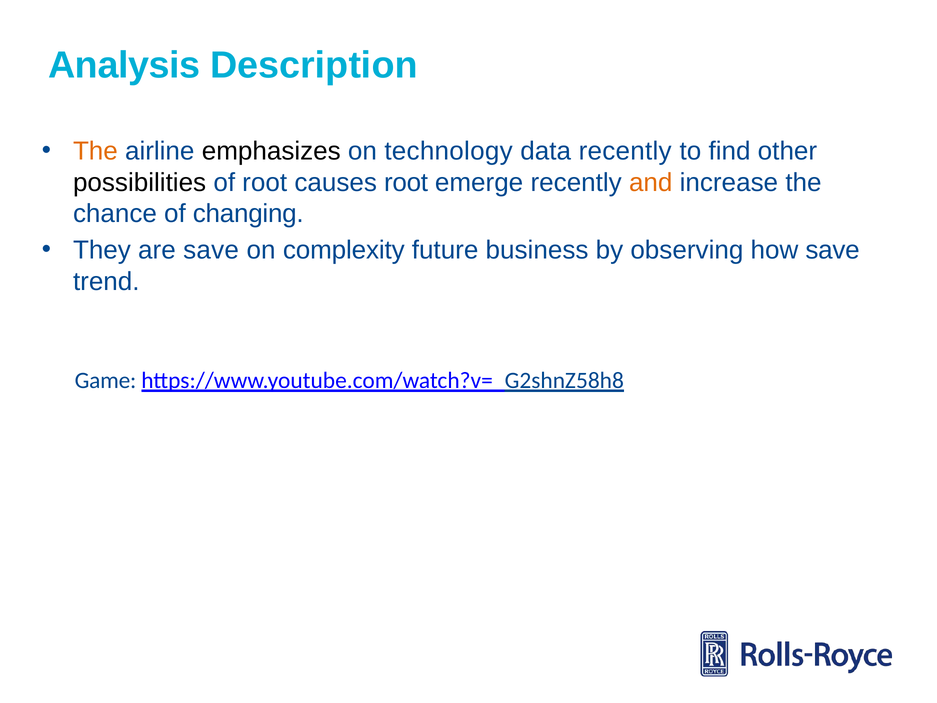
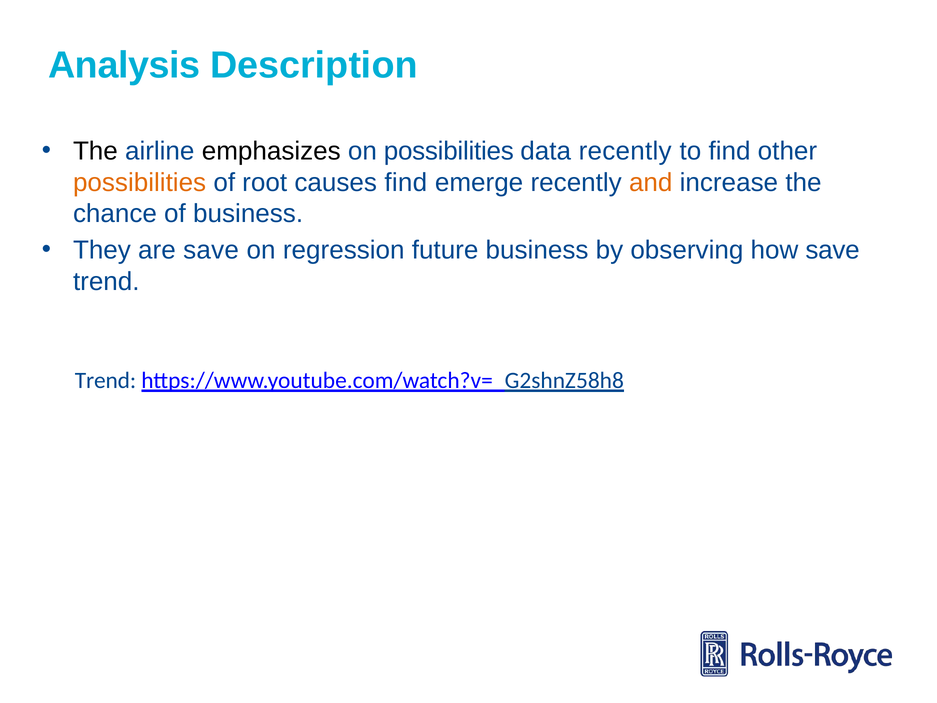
The colour: orange -> black (95, 151)
on technology: technology -> possibilities (449, 151)
possibilities colour: black -> orange (140, 182)
causes root: root -> find (406, 182)
of changing: changing -> business (248, 214)
complexity: complexity -> regression (344, 250)
Game: Game -> Trend (105, 381)
